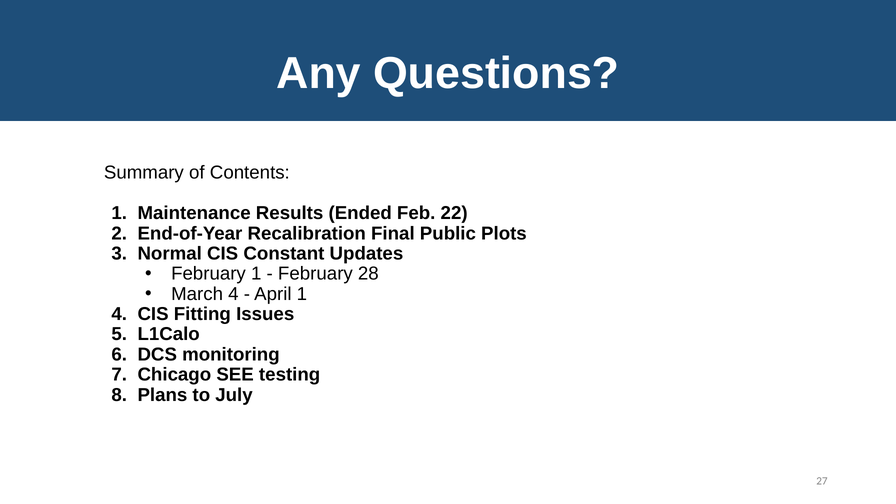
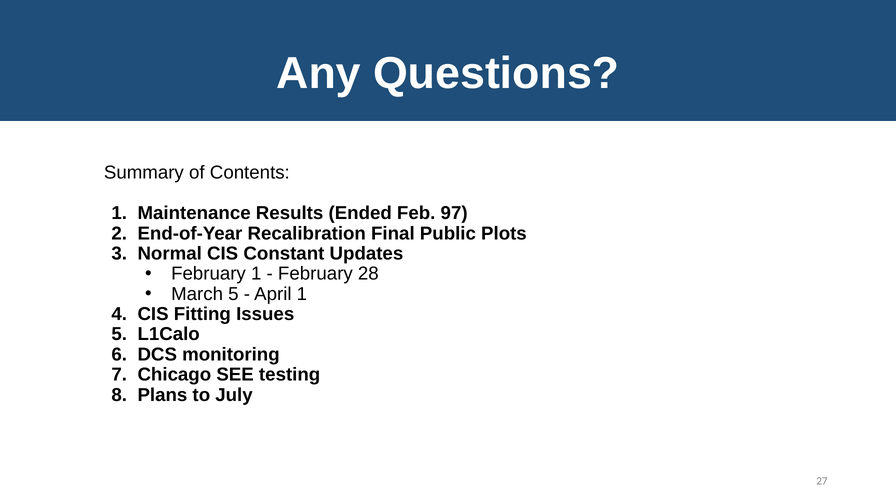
22: 22 -> 97 (454, 213)
March 4: 4 -> 5 (233, 294)
